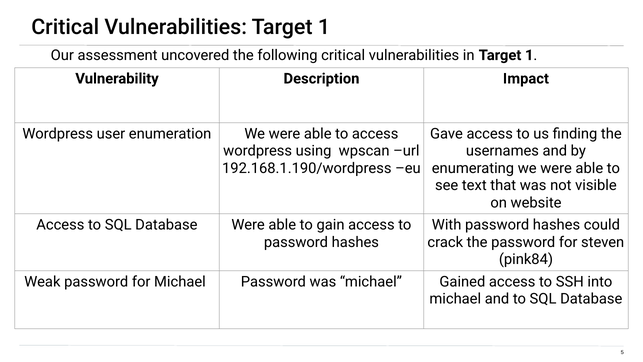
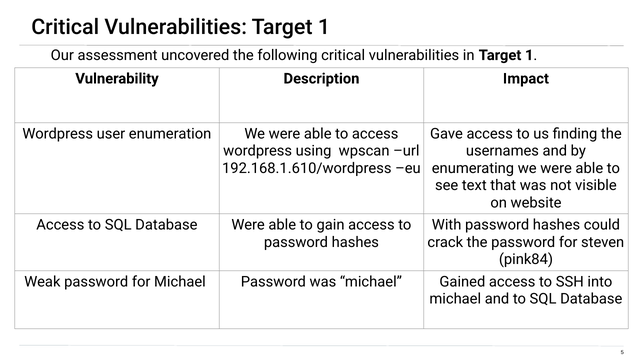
192.168.1.190/wordpress: 192.168.1.190/wordpress -> 192.168.1.610/wordpress (307, 168)
